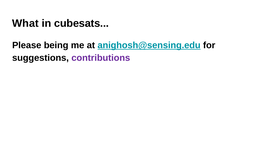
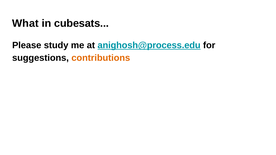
being: being -> study (56, 45)
anighosh@sensing.edu: anighosh@sensing.edu -> anighosh@process.edu (149, 45)
contributions colour: purple -> orange (101, 58)
